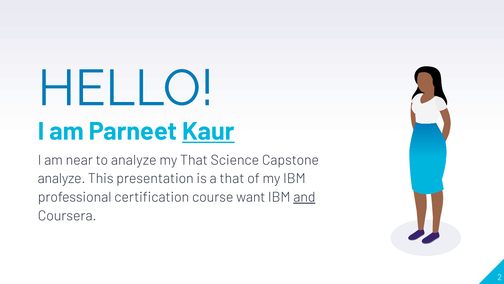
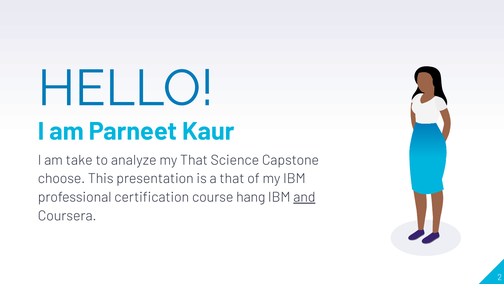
Kaur underline: present -> none (208, 131)
near: near -> take (79, 160)
analyze: analyze -> choose (61, 178)
want: want -> hang (251, 197)
